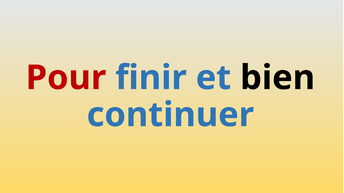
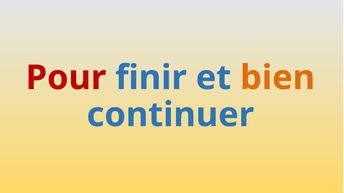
bien colour: black -> orange (278, 78)
